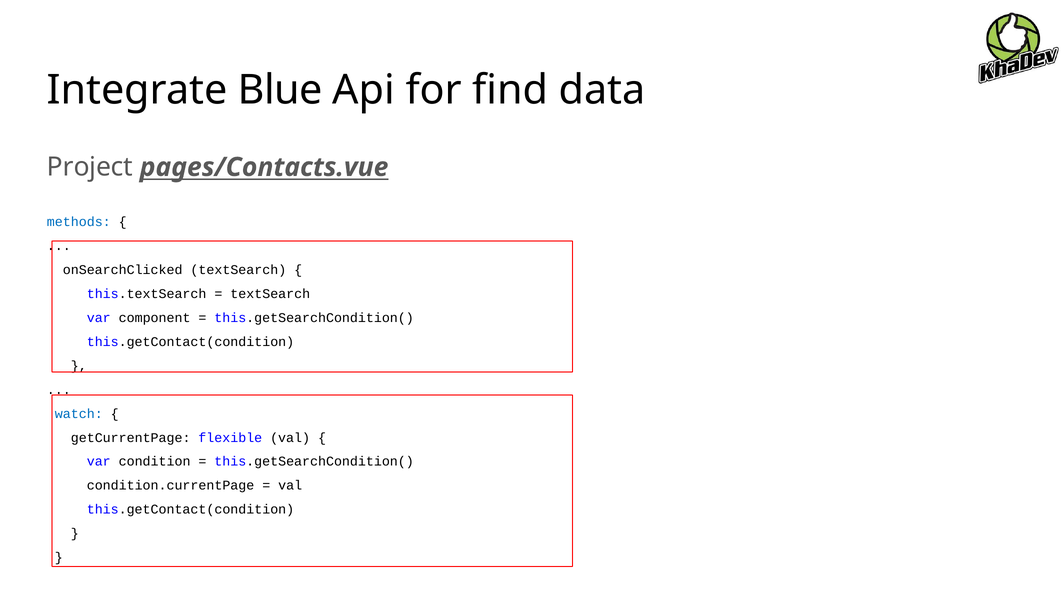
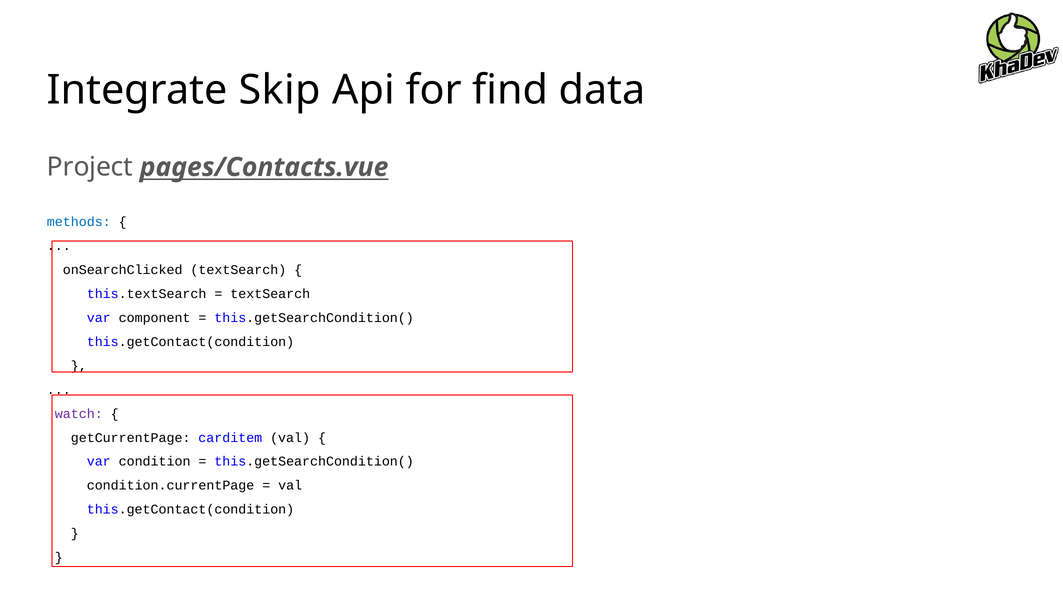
Blue: Blue -> Skip (280, 90)
watch colour: blue -> purple (79, 414)
flexible: flexible -> carditem (230, 438)
